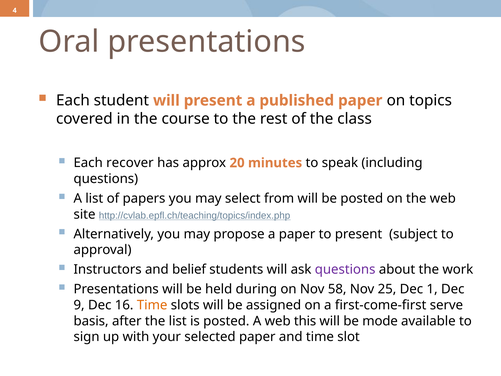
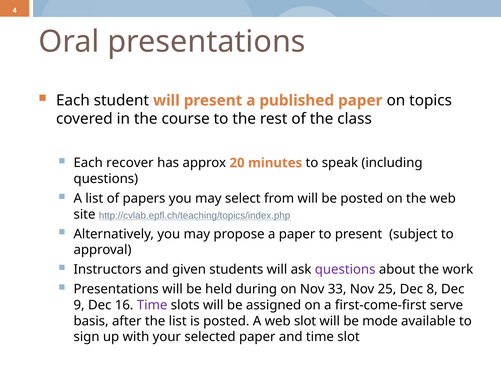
belief: belief -> given (189, 269)
58: 58 -> 33 (337, 289)
1: 1 -> 8 (432, 289)
Time colour: orange -> purple (152, 305)
web this: this -> slot (305, 321)
